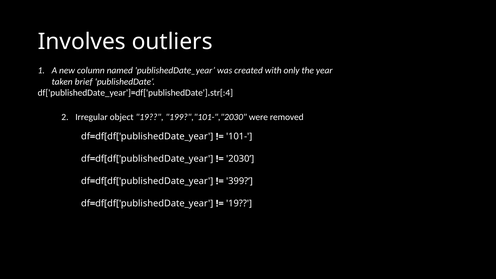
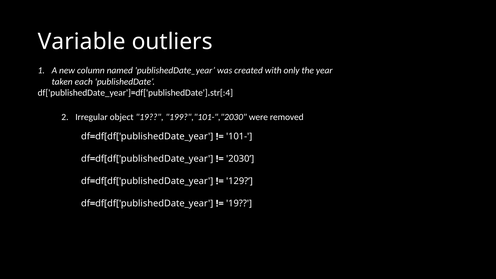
Involves: Involves -> Variable (82, 42)
brief: brief -> each (84, 82)
399: 399 -> 129 (239, 181)
